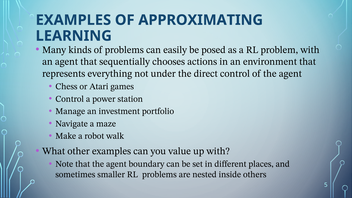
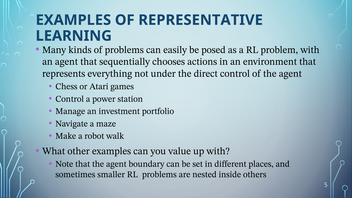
APPROXIMATING: APPROXIMATING -> REPRESENTATIVE (201, 20)
